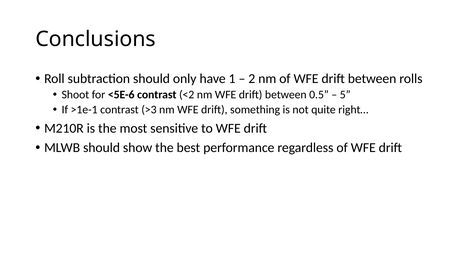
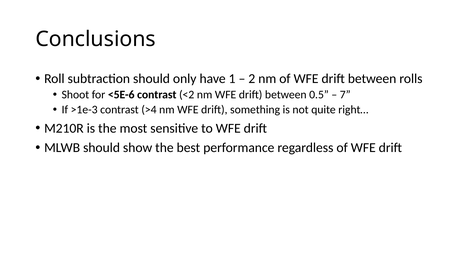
5: 5 -> 7 (345, 95)
>1e-1: >1e-1 -> >1e-3 (84, 110)
>3: >3 -> >4 (149, 110)
